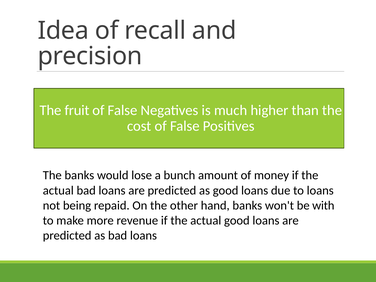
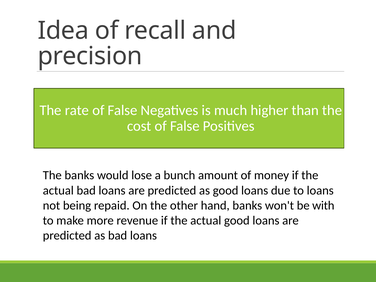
fruit: fruit -> rate (77, 110)
